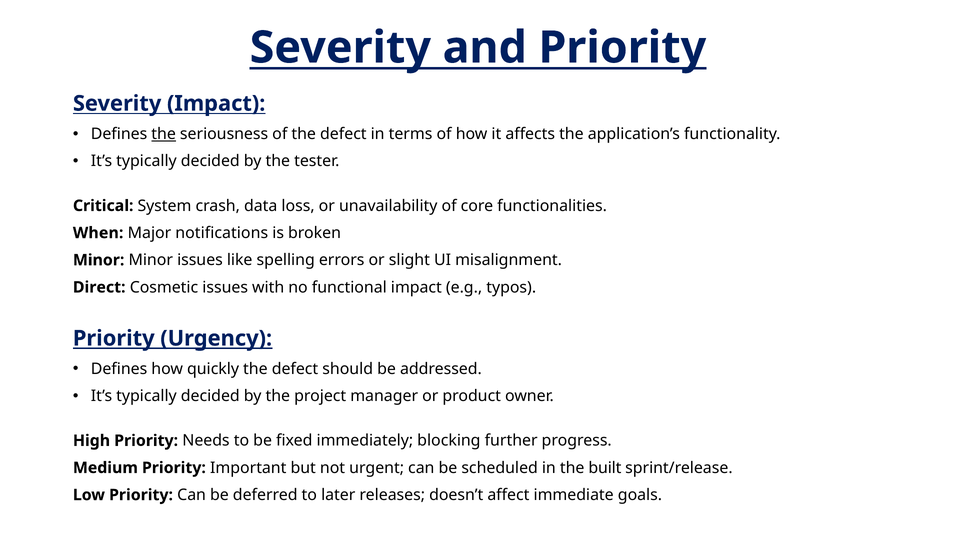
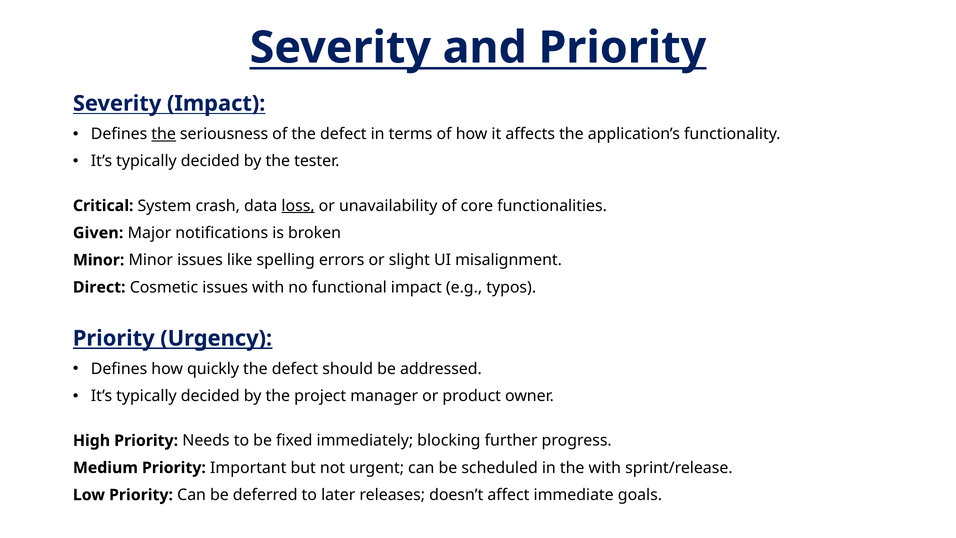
loss underline: none -> present (298, 206)
When: When -> Given (98, 233)
the built: built -> with (605, 468)
